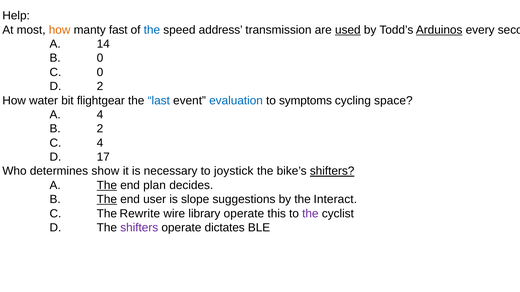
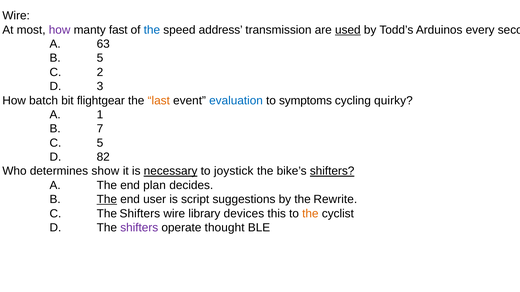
Help: Help -> Wire (16, 16)
how colour: orange -> purple (60, 30)
Arduinos underline: present -> none (439, 30)
14: 14 -> 63 (103, 44)
B 0: 0 -> 5 (100, 58)
C 0: 0 -> 2 (100, 72)
D 2: 2 -> 3 (100, 86)
water: water -> batch (44, 101)
last colour: blue -> orange (159, 101)
space: space -> quirky (393, 101)
A 4: 4 -> 1 (100, 115)
B 2: 2 -> 7 (100, 129)
C 4: 4 -> 5 (100, 143)
17: 17 -> 82 (103, 157)
necessary underline: none -> present (171, 171)
The underline: present -> none (107, 186)
slope: slope -> script (195, 200)
Interact: Interact -> Rewrite (335, 200)
C The Rewrite: Rewrite -> Shifters (140, 214)
library operate: operate -> devices (244, 214)
the colour: purple -> orange (310, 214)
dictates: dictates -> thought (225, 228)
